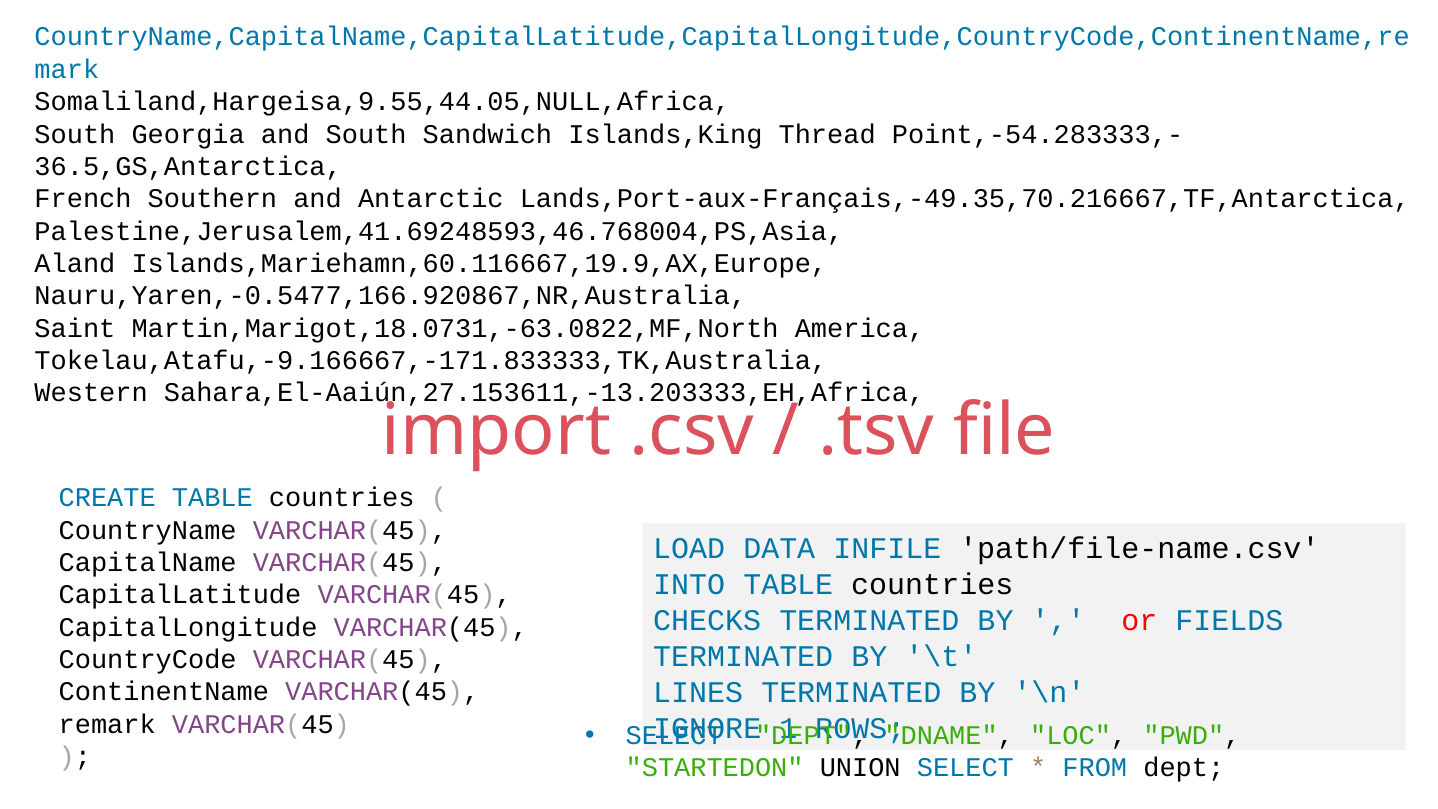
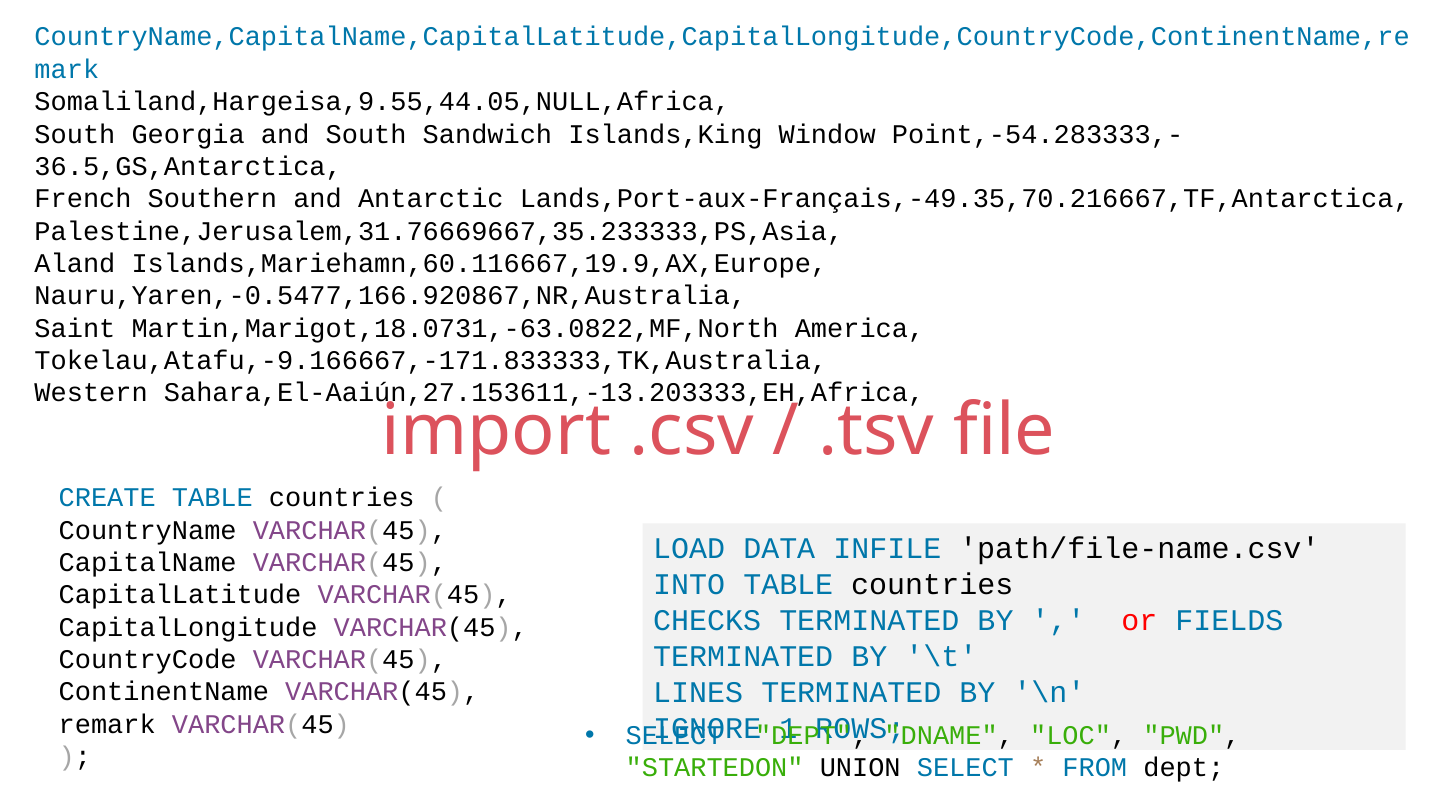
Thread: Thread -> Window (827, 134)
Palestine,Jerusalem,41.69248593,46.768004,PS,Asia: Palestine,Jerusalem,41.69248593,46.768004,PS,Asia -> Palestine,Jerusalem,31.76669667,35.233333,PS,Asia (439, 231)
